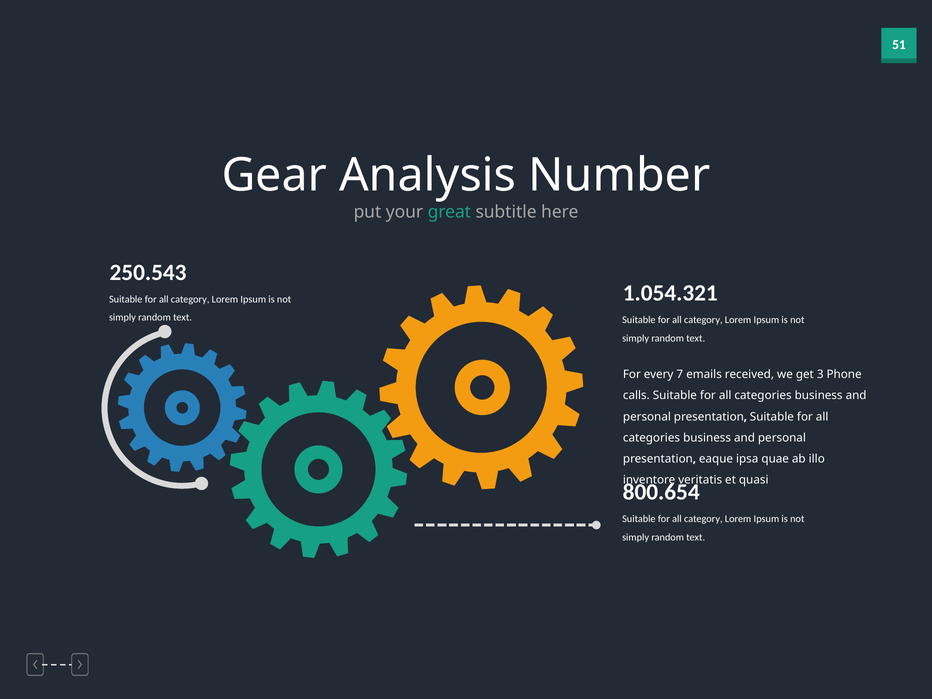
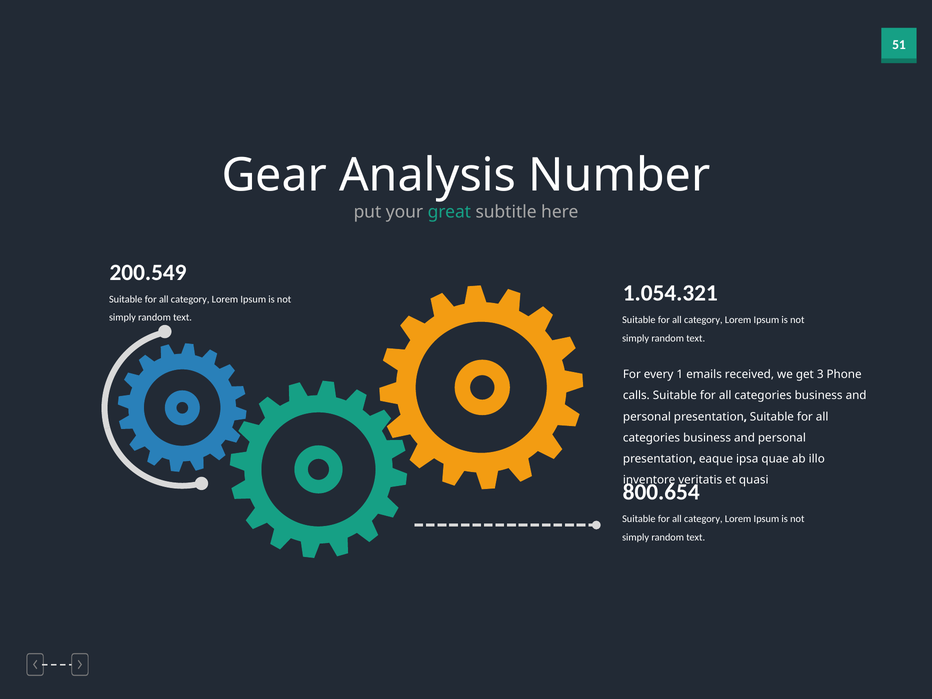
250.543: 250.543 -> 200.549 (148, 272)
7: 7 -> 1 (680, 375)
